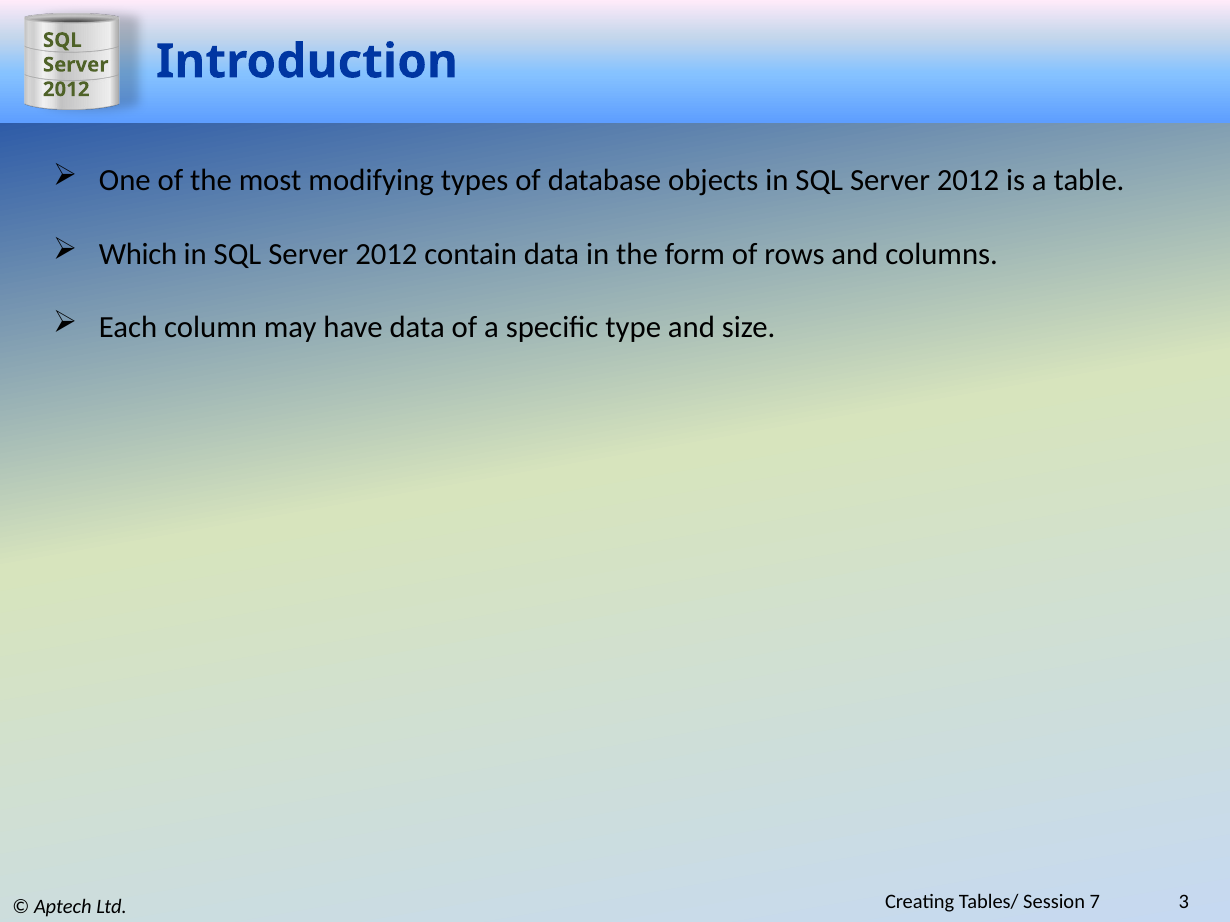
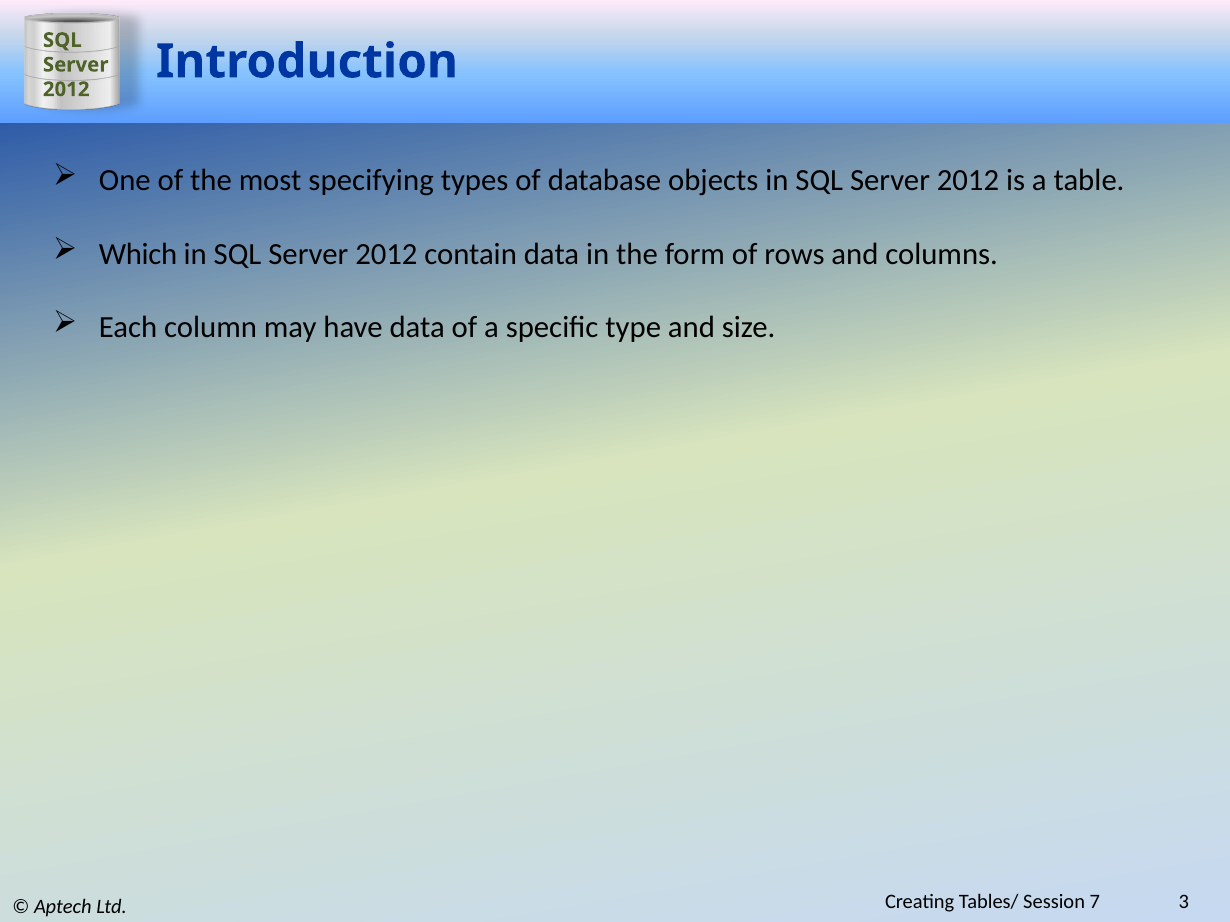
modifying: modifying -> specifying (371, 180)
